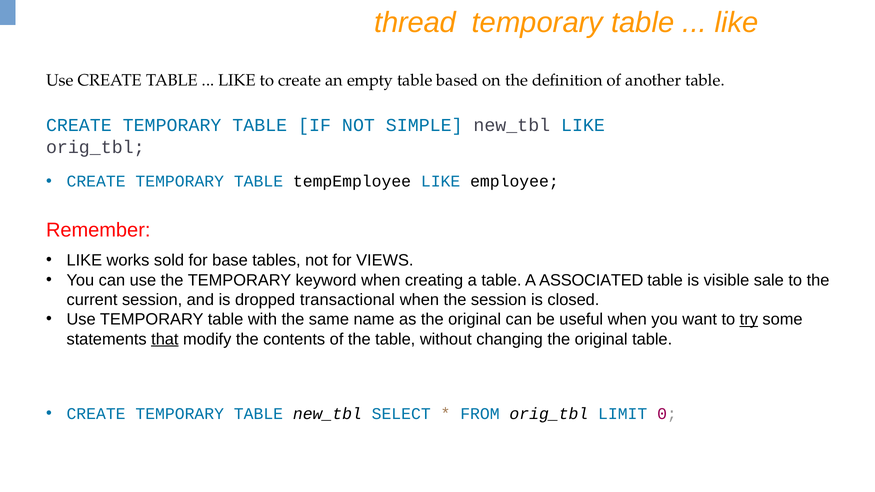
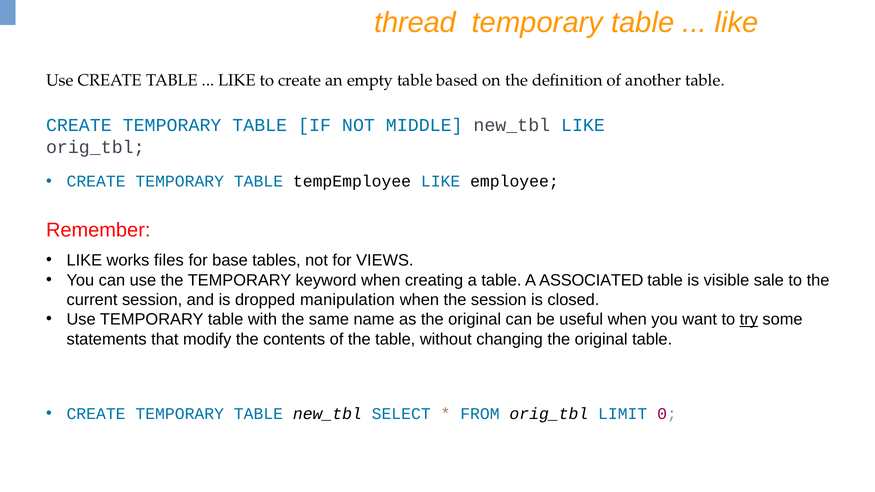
SIMPLE: SIMPLE -> MIDDLE (424, 125)
sold: sold -> files (169, 261)
transactional: transactional -> manipulation (347, 300)
that underline: present -> none (165, 339)
